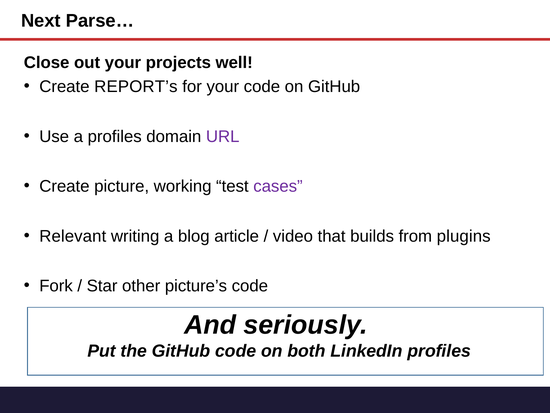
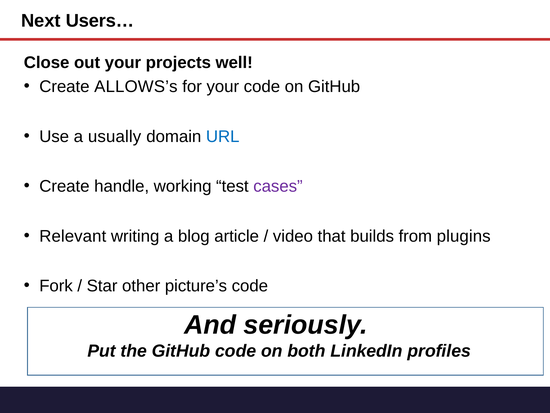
Parse…: Parse… -> Users… (100, 21)
REPORT’s: REPORT’s -> ALLOWS’s (136, 87)
a profiles: profiles -> usually (115, 136)
URL colour: purple -> blue (223, 136)
picture: picture -> handle (122, 186)
